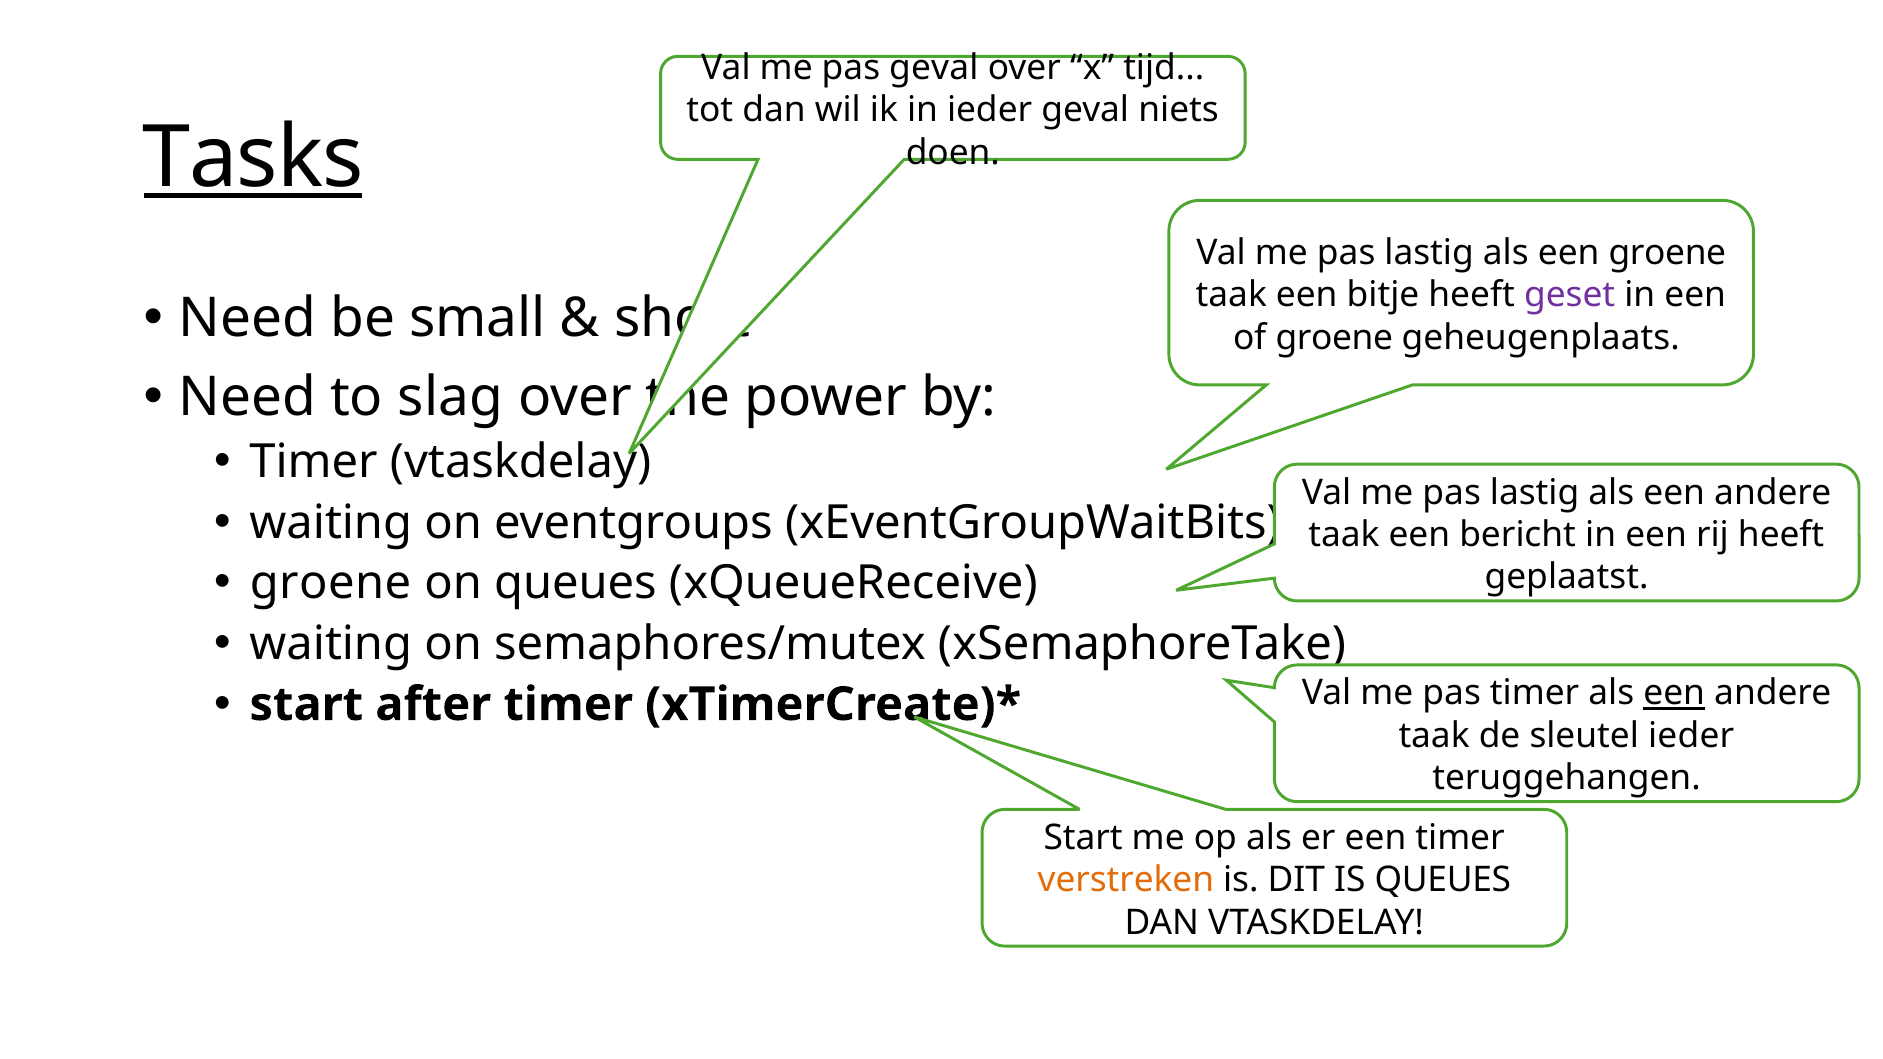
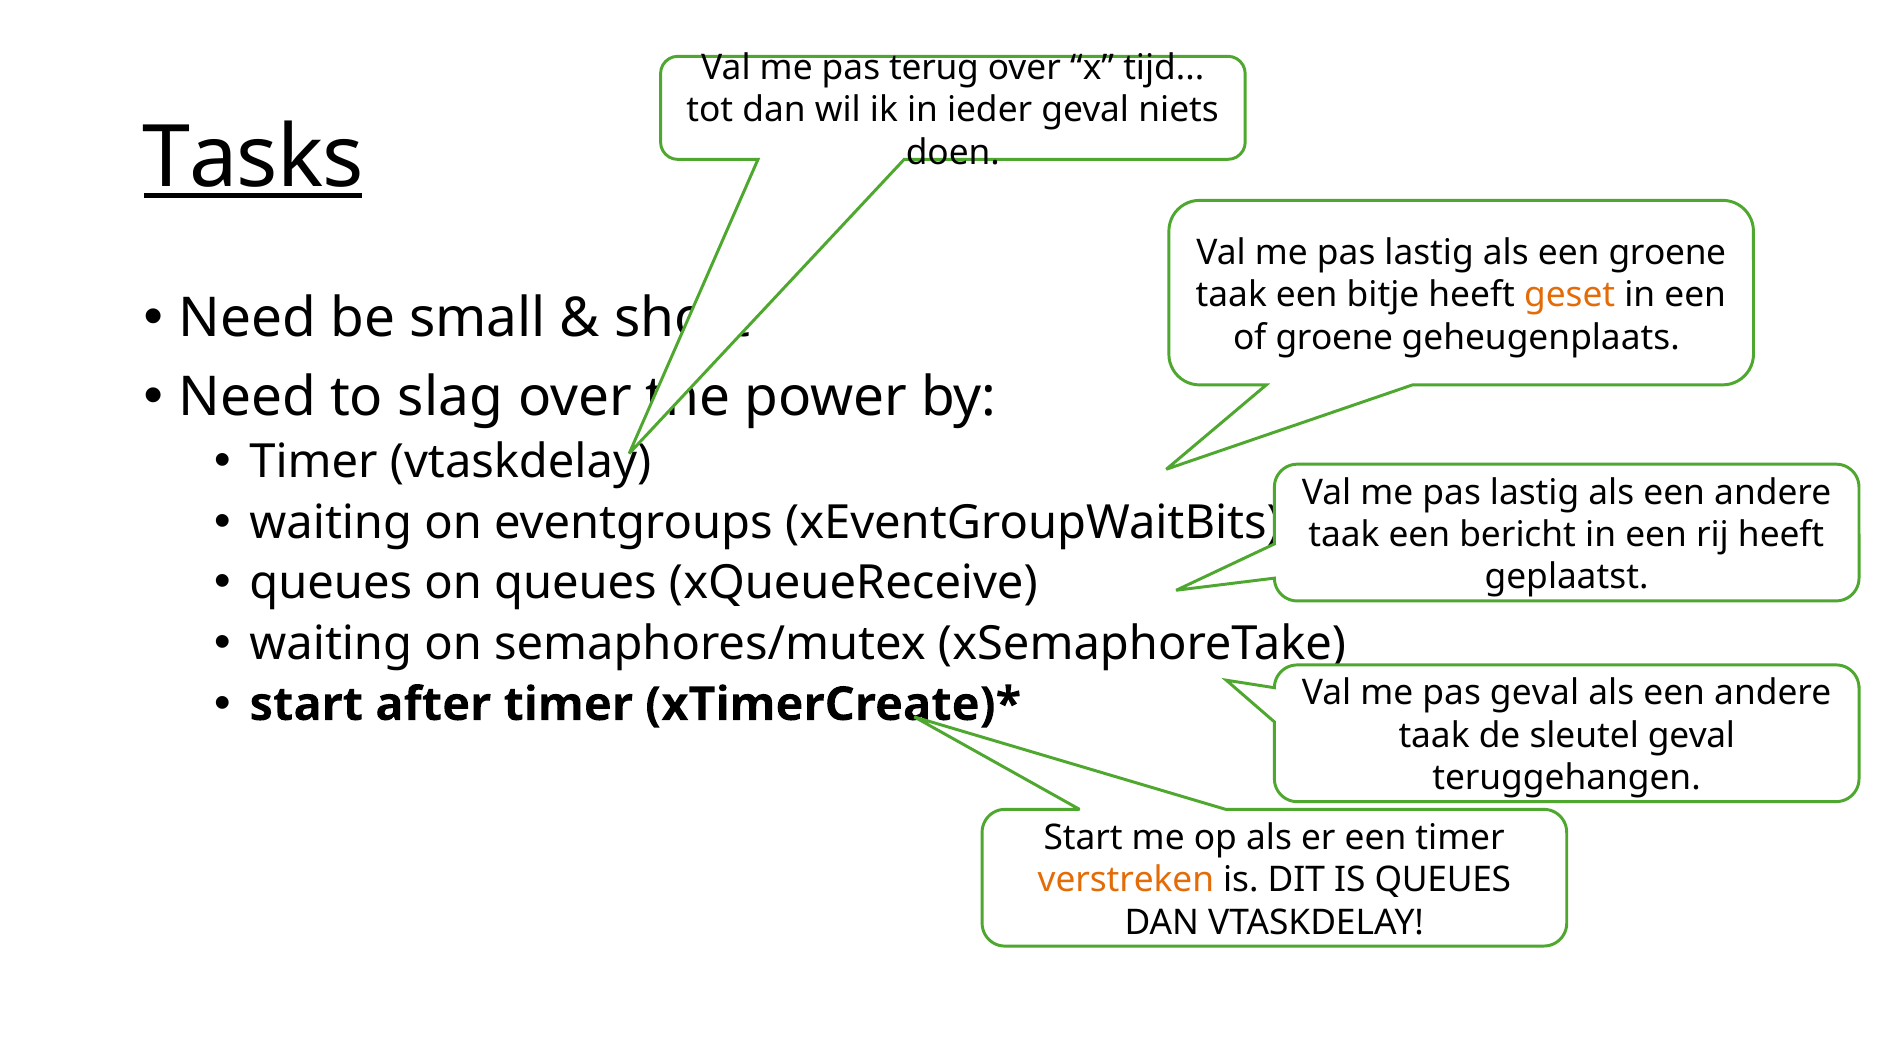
pas geval: geval -> terug (934, 68)
geset colour: purple -> orange (1570, 295)
groene: groene -> queues (331, 583)
pas timer: timer -> geval (1534, 693)
een underline: present -> none (1674, 693)
sleutel ieder: ieder -> geval (1691, 736)
